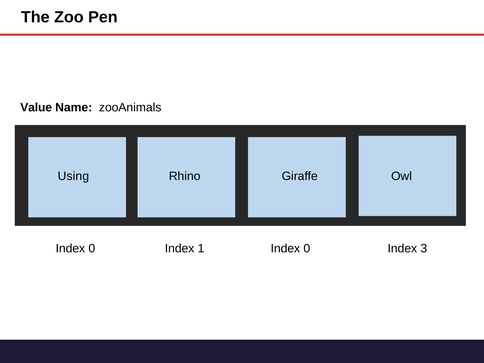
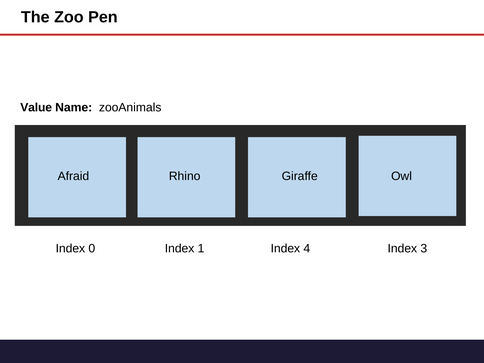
Using: Using -> Afraid (73, 176)
1 Index 0: 0 -> 4 (307, 248)
